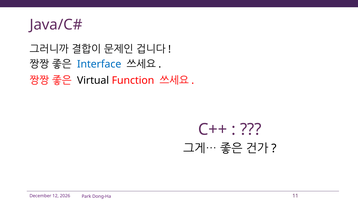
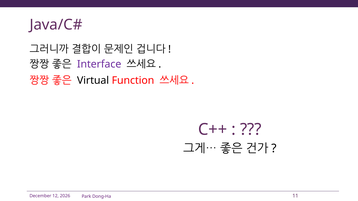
Interface colour: blue -> purple (99, 64)
